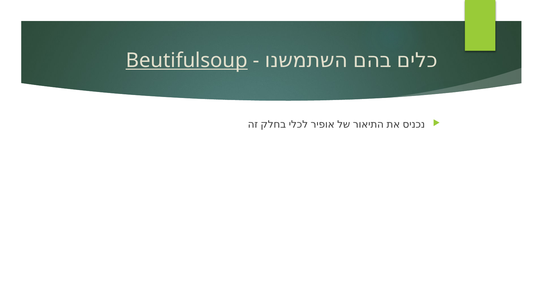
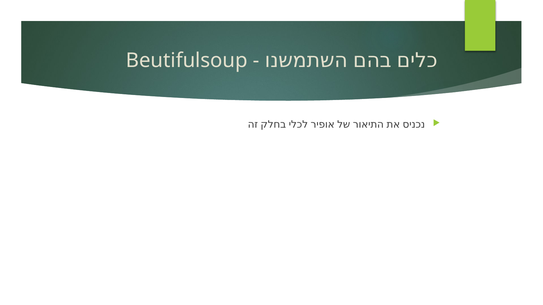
Beutifulsoup underline: present -> none (187, 61)
